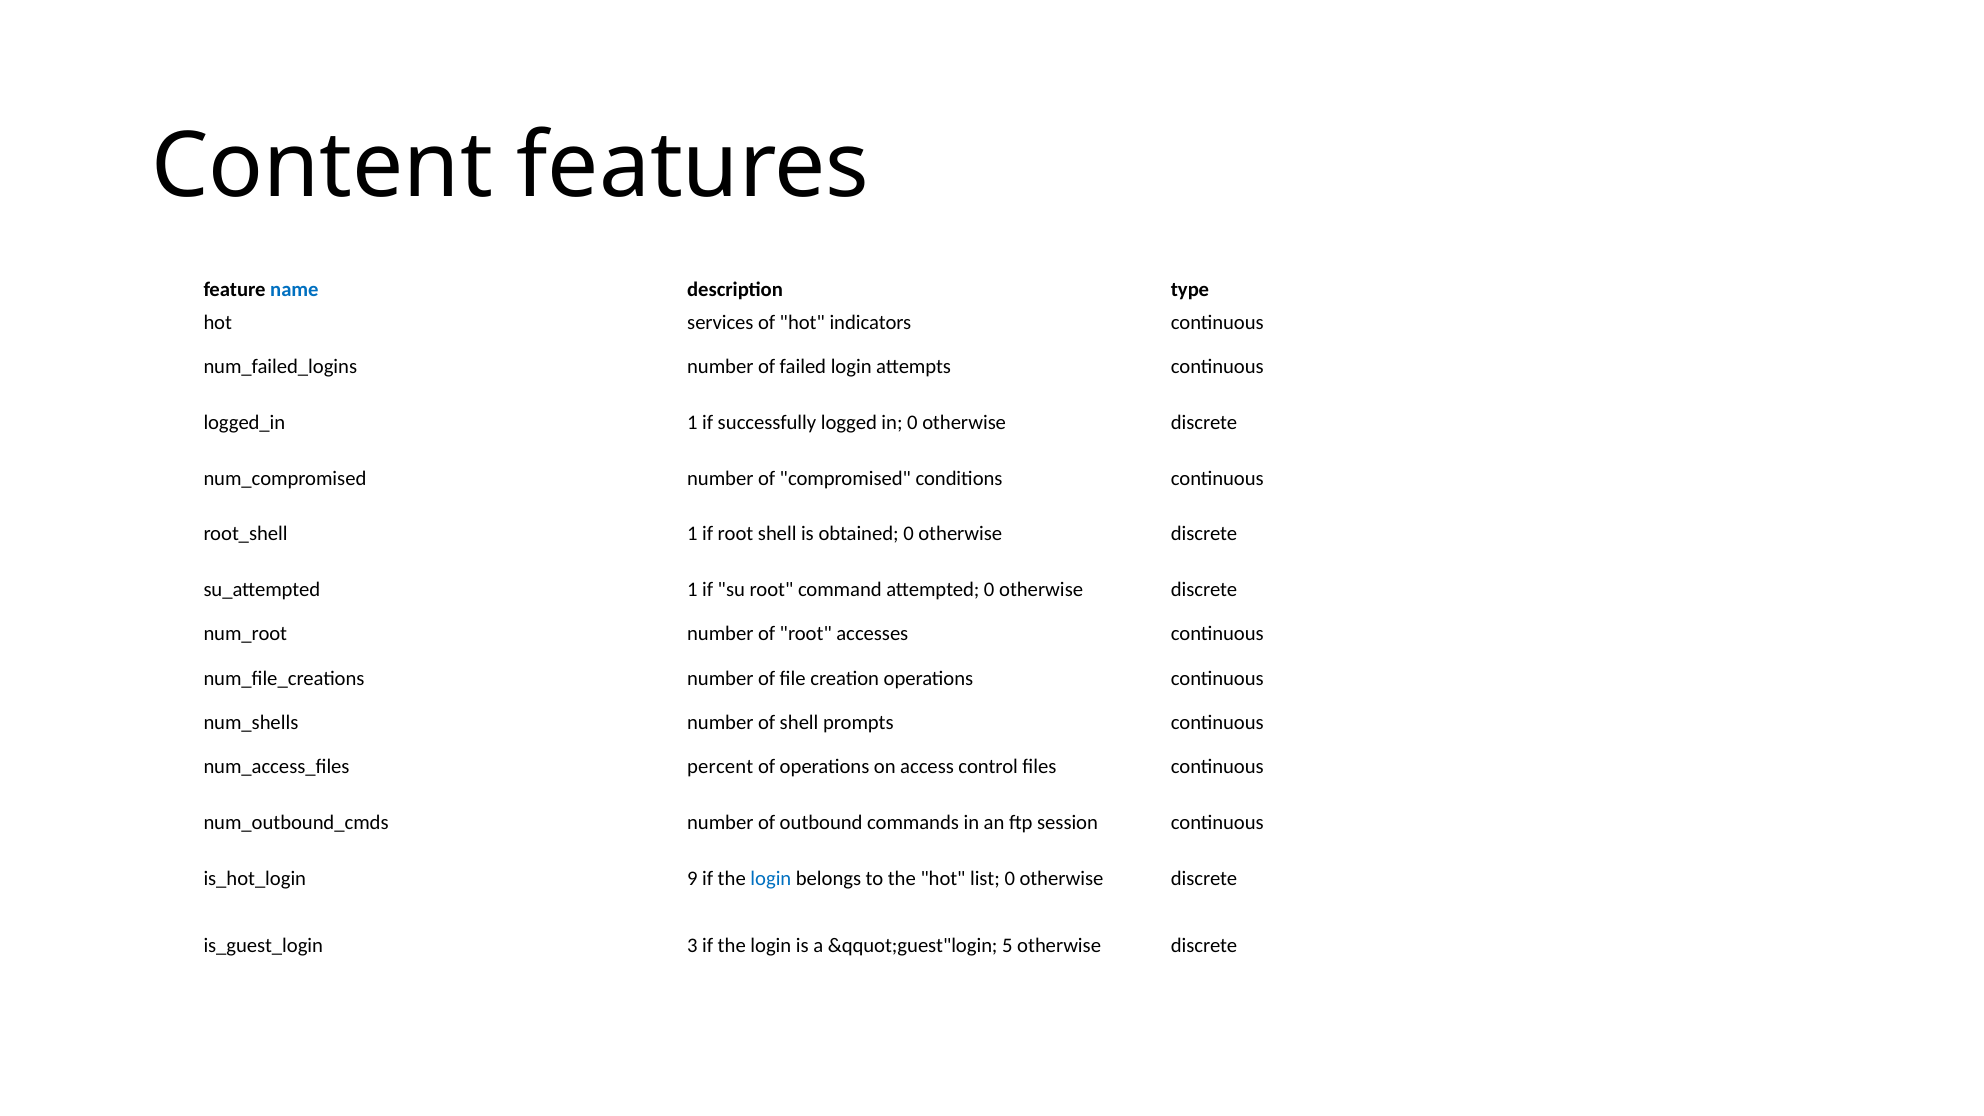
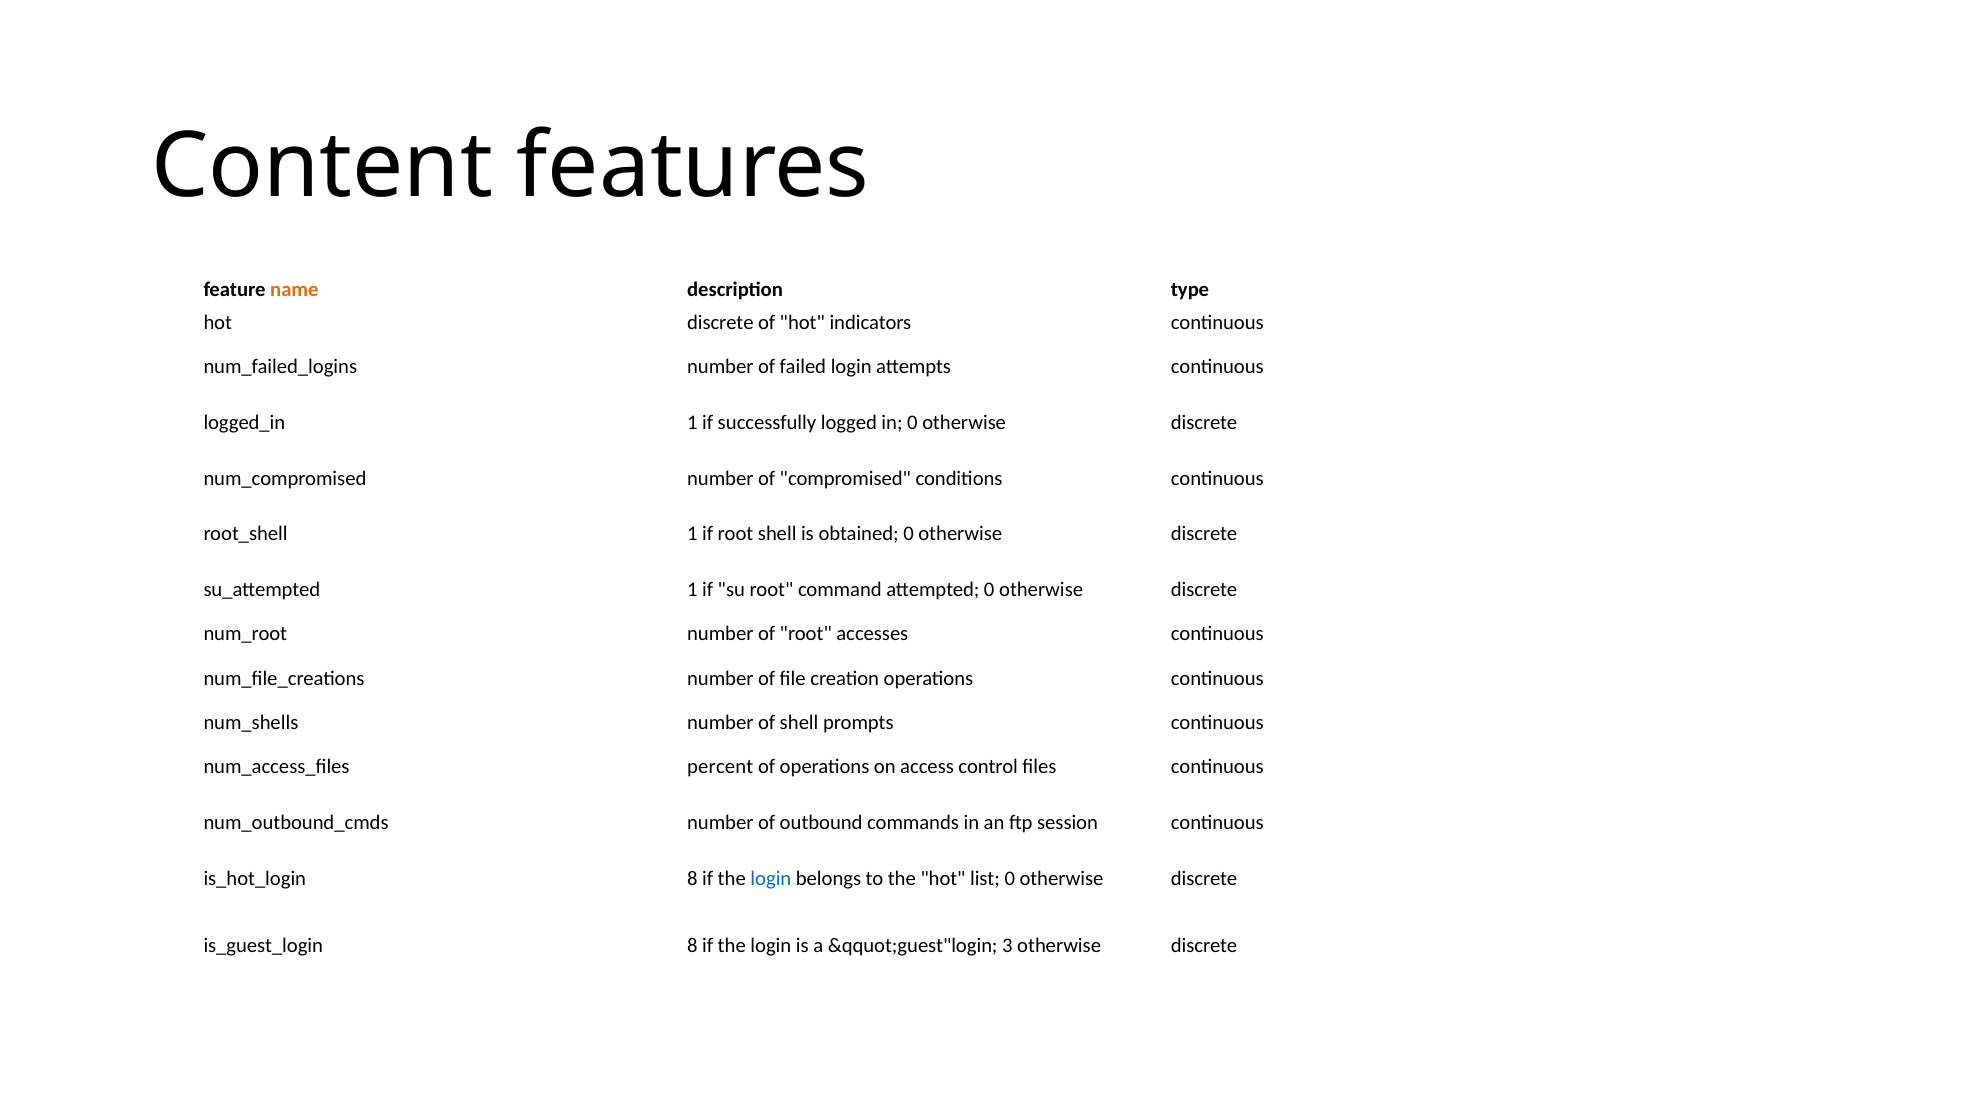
name colour: blue -> orange (294, 290)
hot services: services -> discrete (720, 323)
9: 9 -> 8 (692, 878)
3: 3 -> 8 (692, 946)
5: 5 -> 3 (1007, 946)
